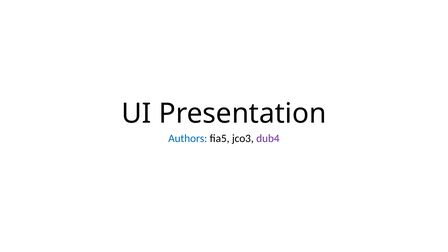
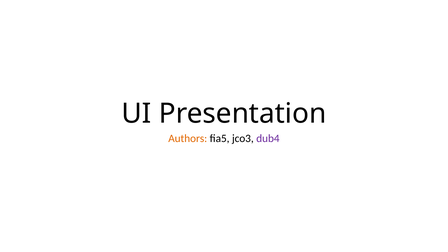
Authors colour: blue -> orange (188, 138)
